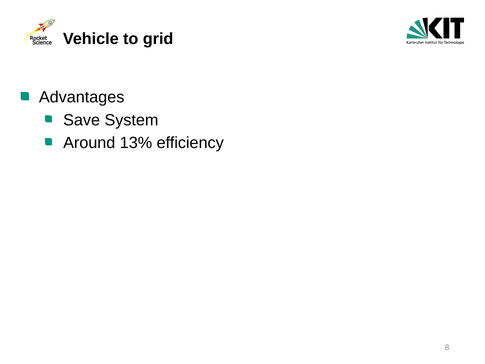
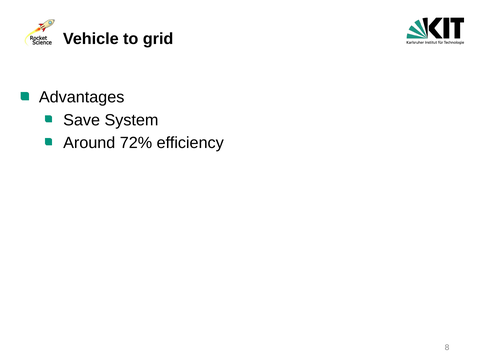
13%: 13% -> 72% (136, 143)
